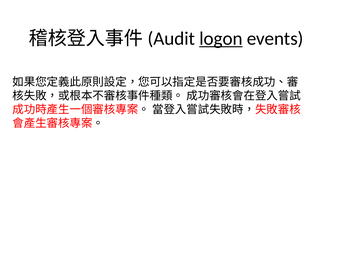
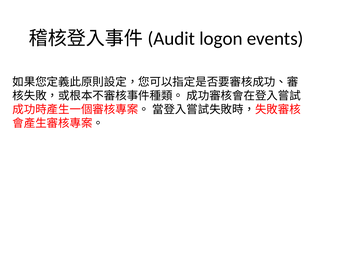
logon underline: present -> none (221, 39)
